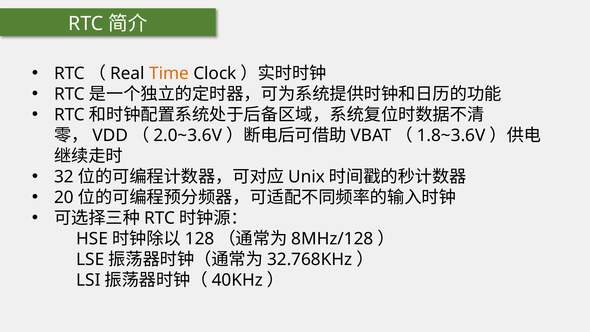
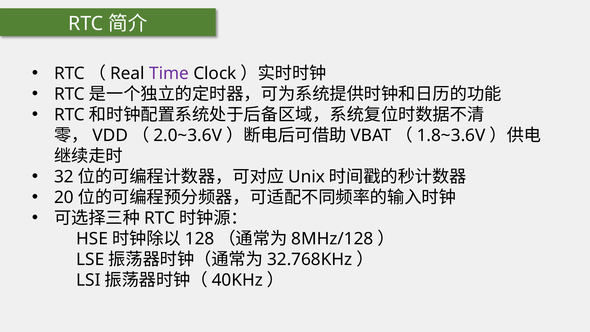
Time colour: orange -> purple (169, 74)
